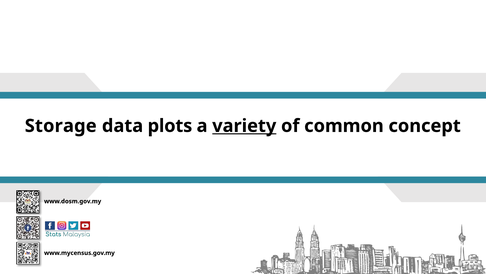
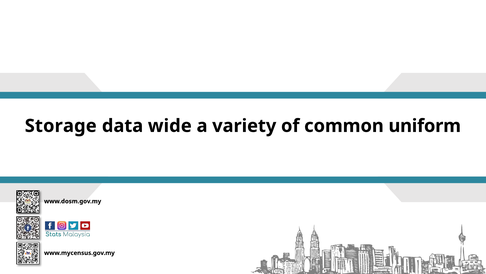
plots: plots -> wide (170, 126)
variety underline: present -> none (244, 126)
concept: concept -> uniform (425, 126)
